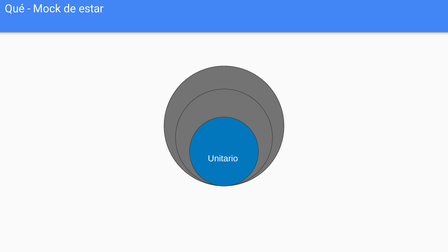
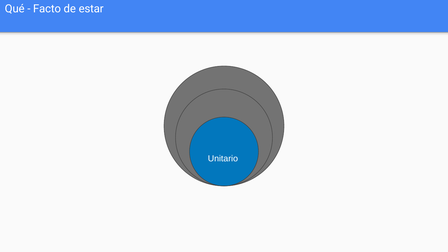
Mock: Mock -> Facto (47, 9)
